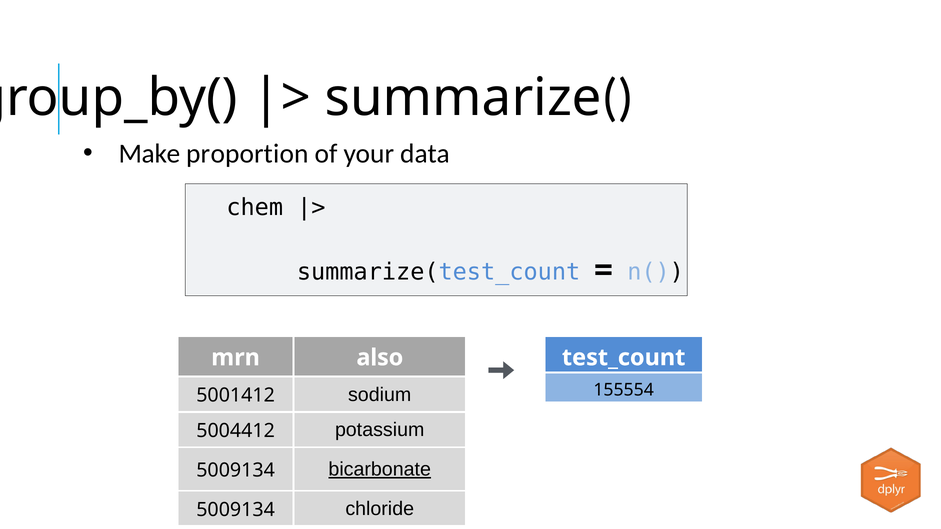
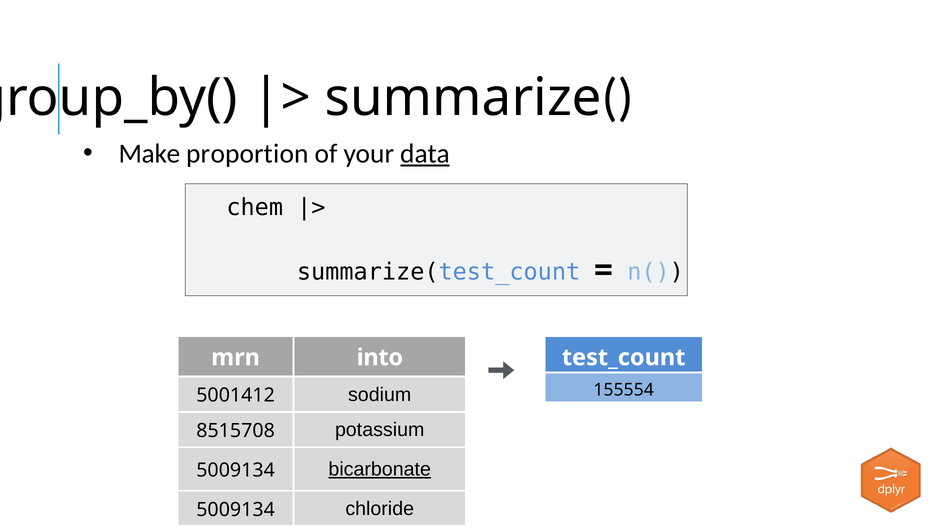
data underline: none -> present (425, 154)
also: also -> into (380, 358)
5004412: 5004412 -> 8515708 (236, 431)
